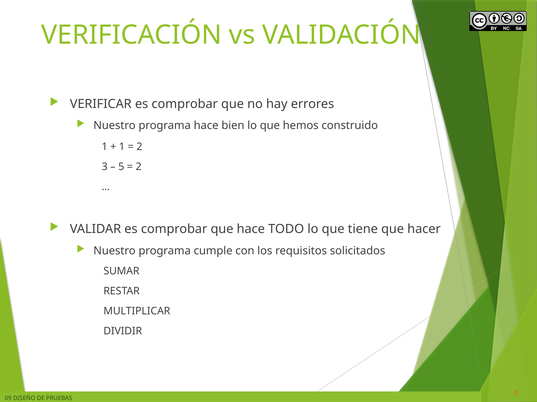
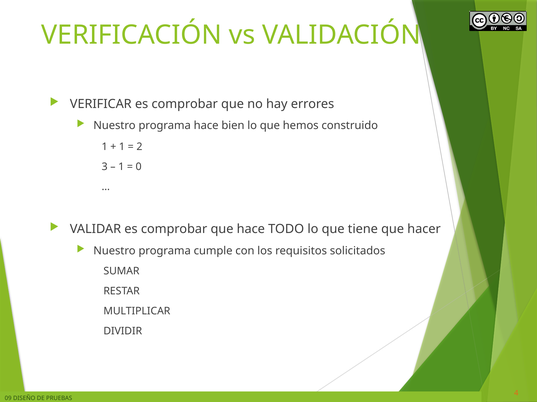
5: 5 -> 1 (121, 167)
2: 2 -> 0 (139, 167)
